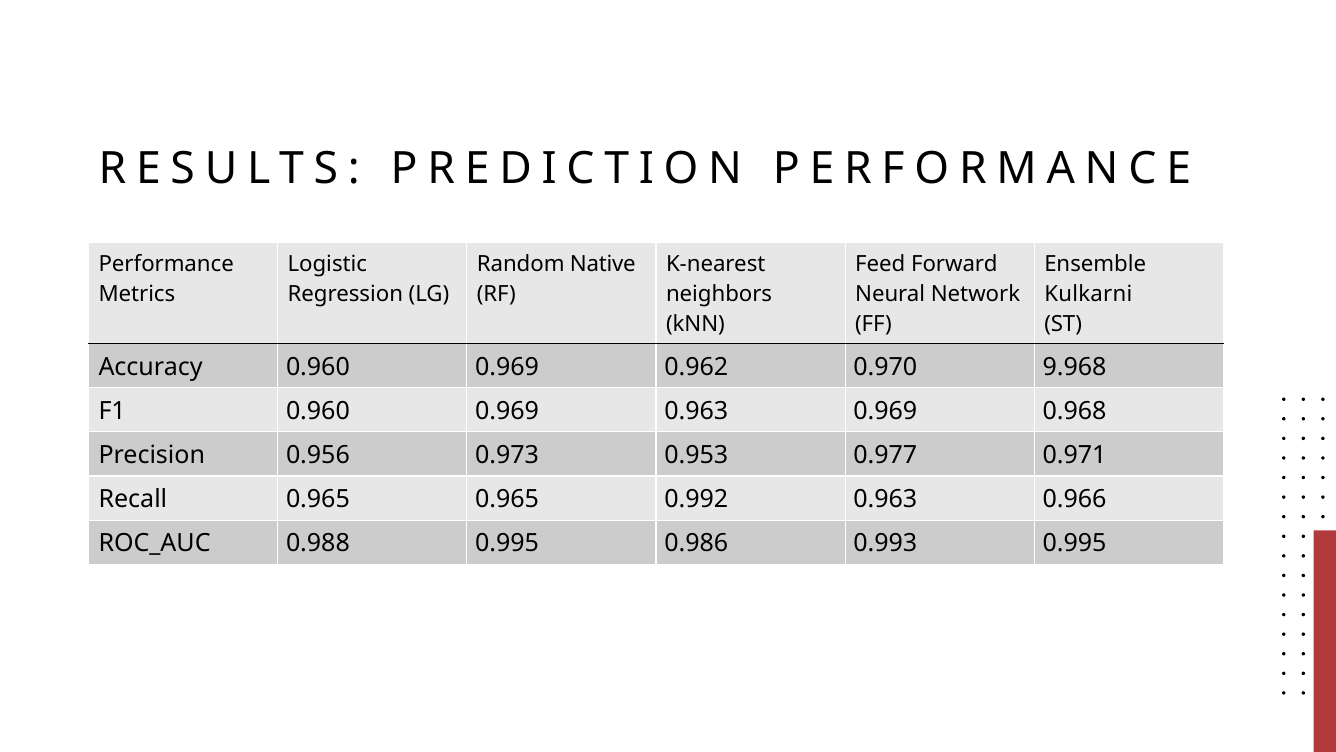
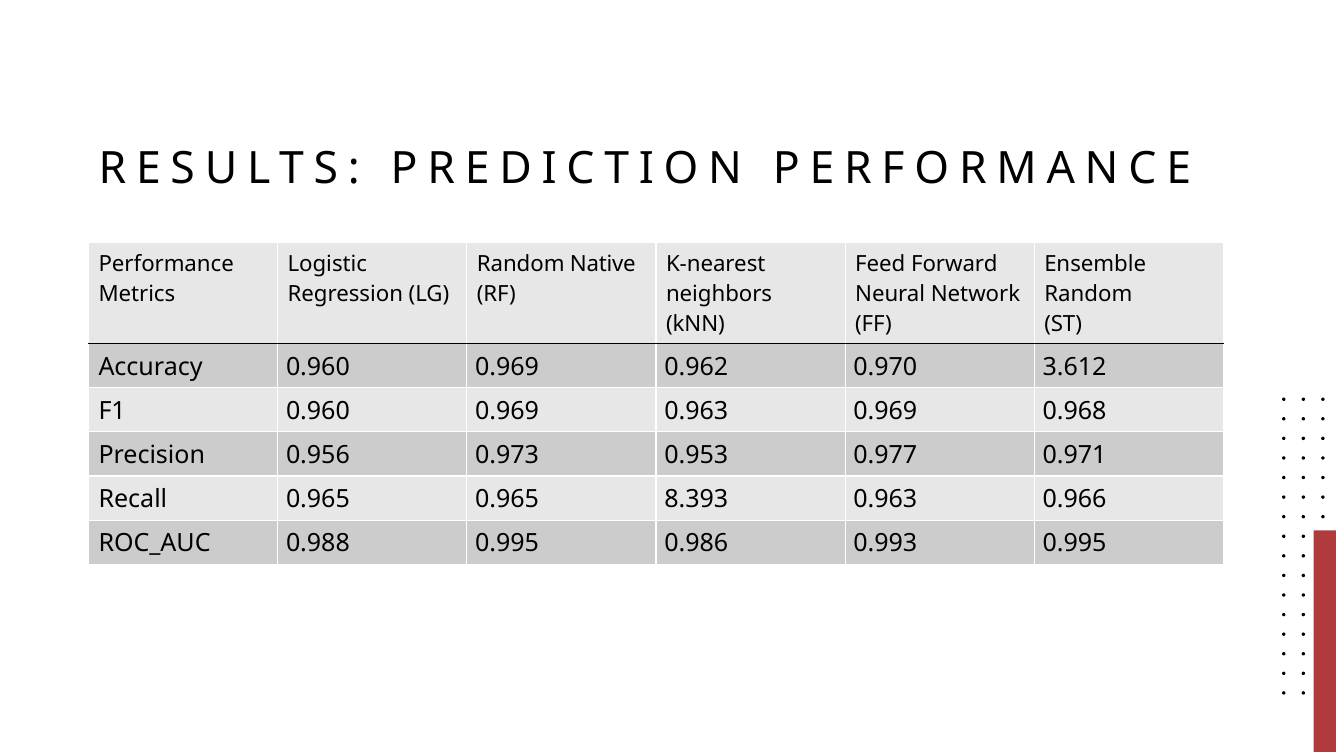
Kulkarni: Kulkarni -> Random (1088, 294)
9.968: 9.968 -> 3.612 (1075, 367)
0.992: 0.992 -> 8.393 (696, 499)
